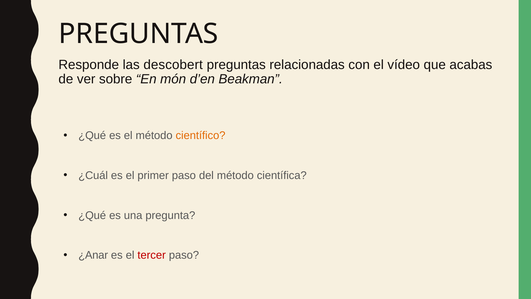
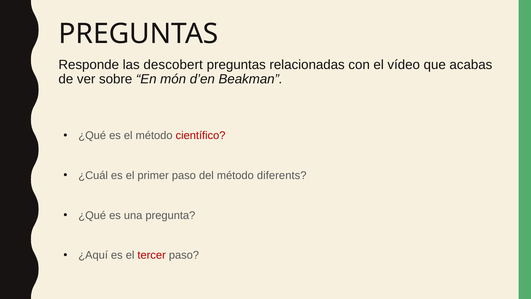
científico colour: orange -> red (201, 136)
científica: científica -> diferents (282, 175)
¿Anar: ¿Anar -> ¿Aquí (93, 255)
